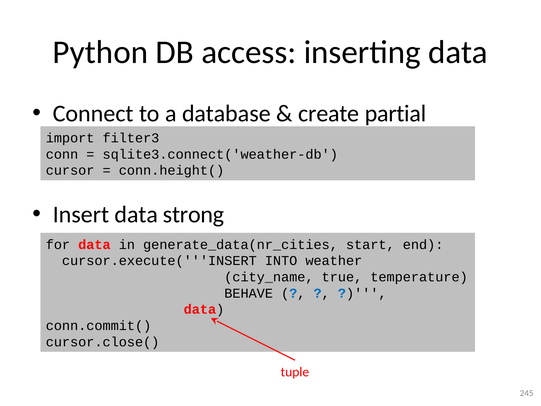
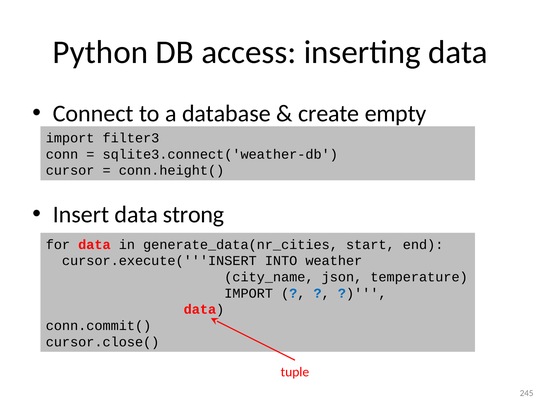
partial: partial -> empty (396, 113)
true: true -> json (342, 277)
BEHAVE: BEHAVE -> IMPORT (249, 293)
